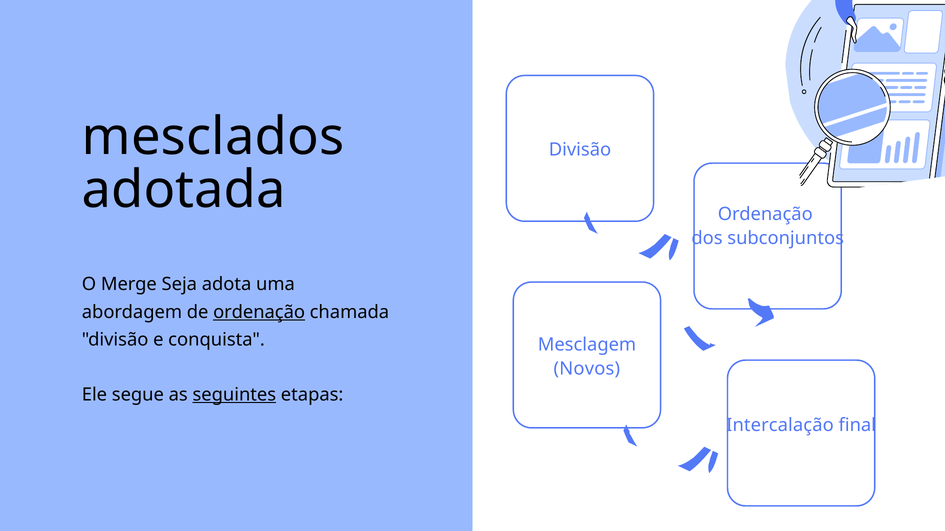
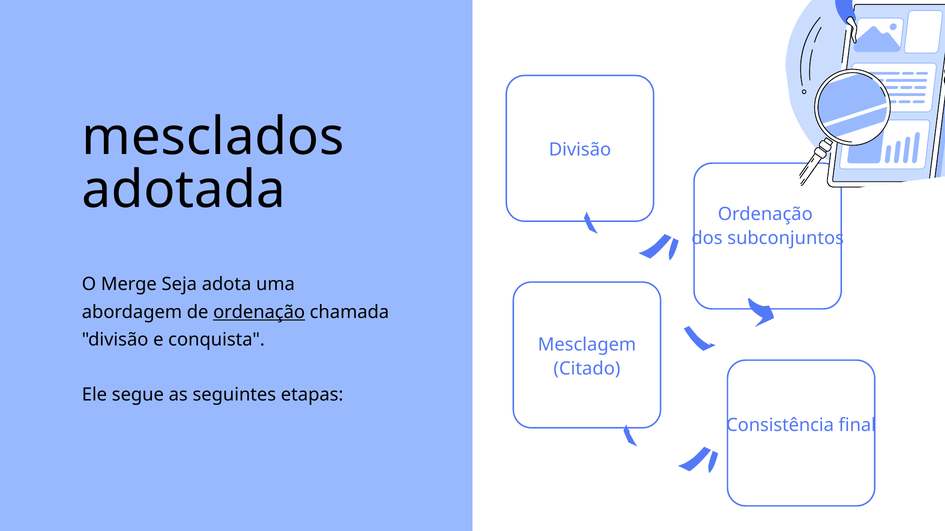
Novos: Novos -> Citado (587, 369)
seguintes underline: present -> none (234, 395)
Intercalação: Intercalação -> Consistência (780, 426)
